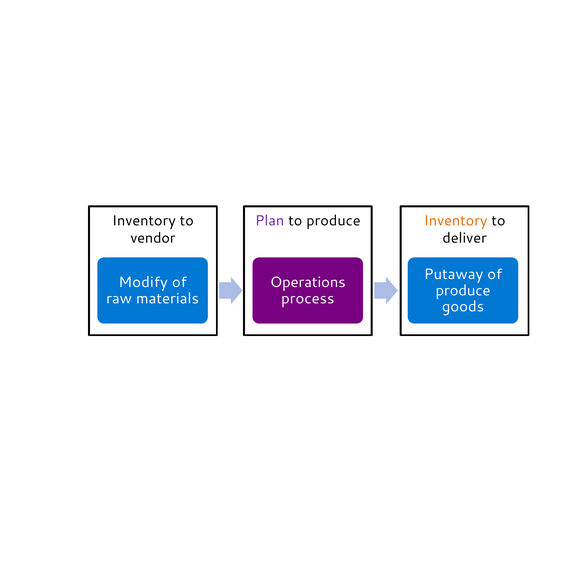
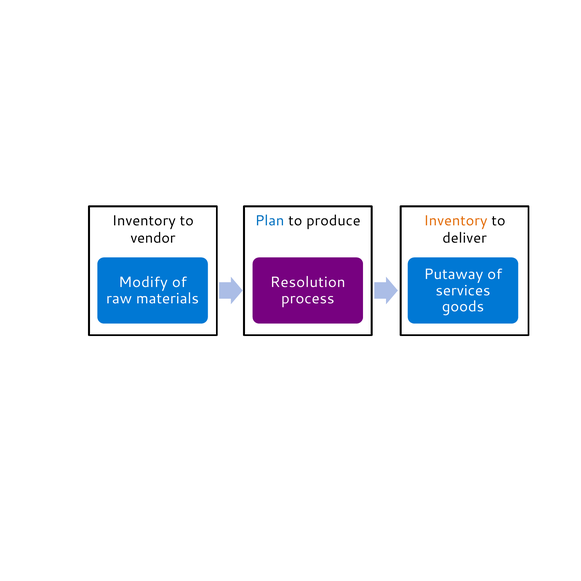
Plan colour: purple -> blue (270, 221)
Operations: Operations -> Resolution (308, 282)
produce: produce -> services (463, 290)
